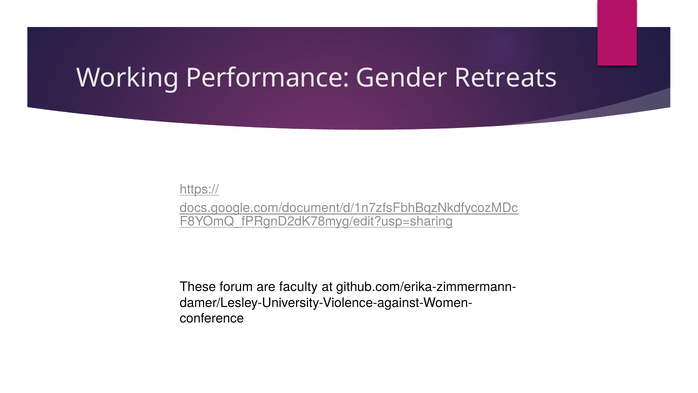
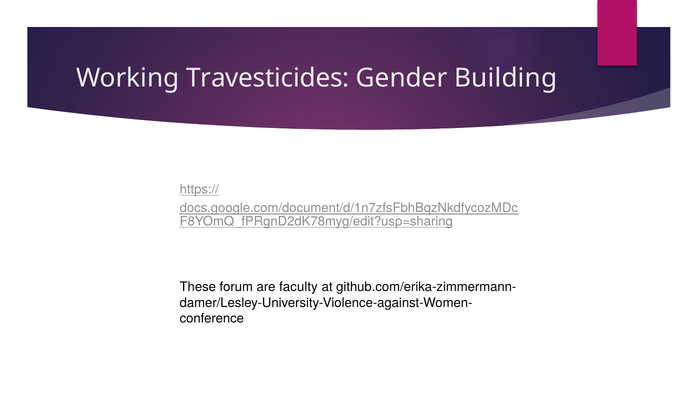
Performance: Performance -> Travesticides (268, 78)
Retreats: Retreats -> Building (506, 78)
